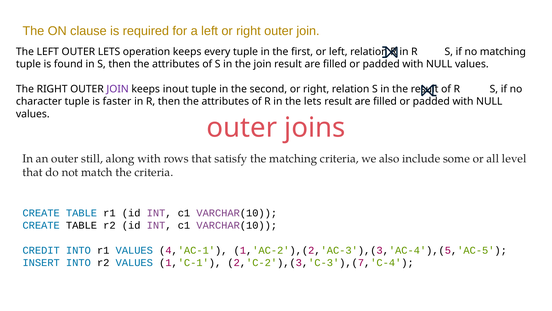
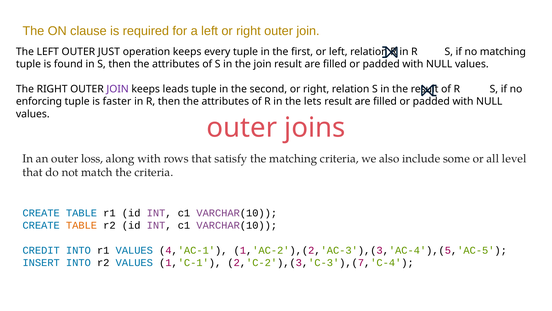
OUTER LETS: LETS -> JUST (109, 52)
inout: inout -> leads (176, 89)
character: character -> enforcing (39, 101)
still: still -> loss (92, 158)
TABLE colour: black -> orange (82, 225)
